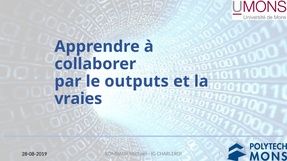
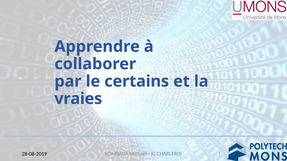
outputs: outputs -> certains (137, 82)
